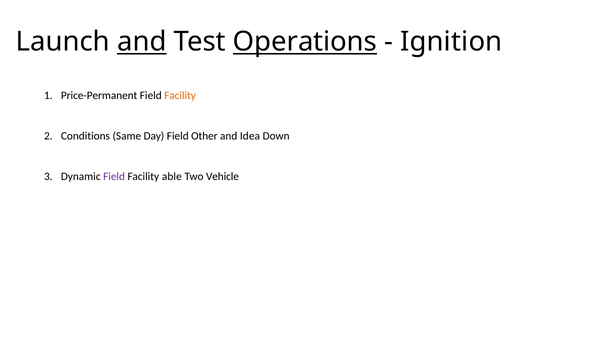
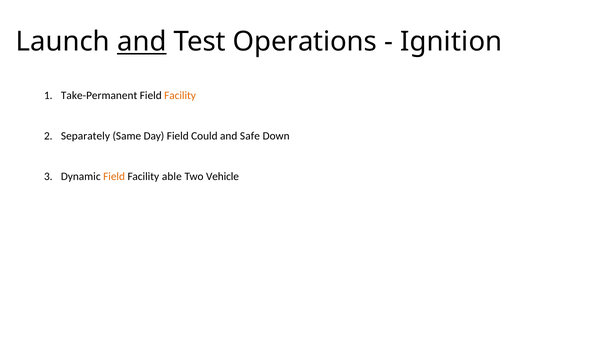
Operations underline: present -> none (305, 42)
Price-Permanent: Price-Permanent -> Take-Permanent (99, 95)
Conditions: Conditions -> Separately (85, 136)
Other: Other -> Could (204, 136)
Idea: Idea -> Safe (250, 136)
Field colour: purple -> orange (114, 176)
